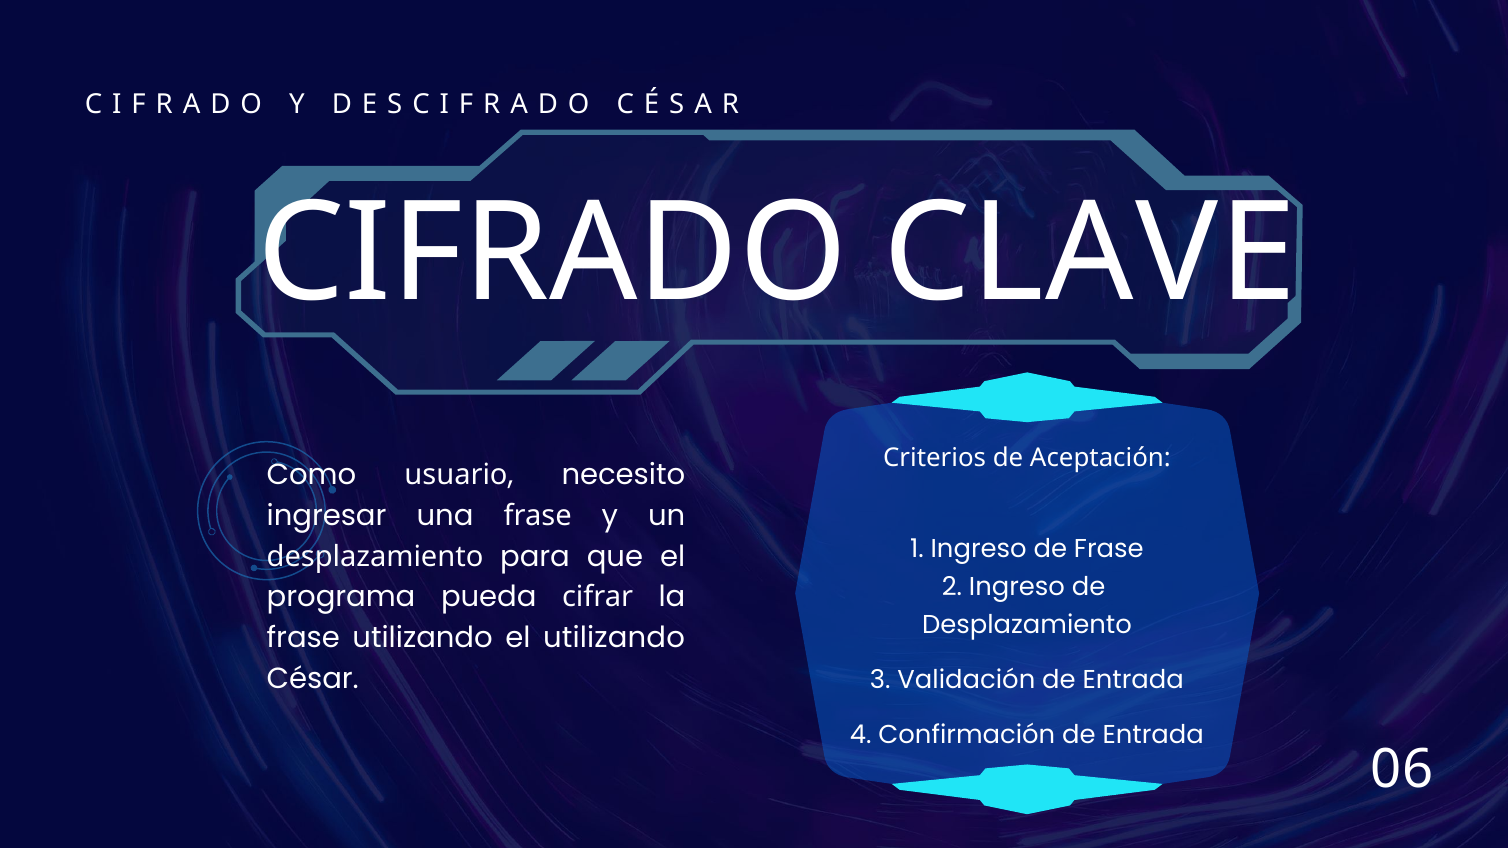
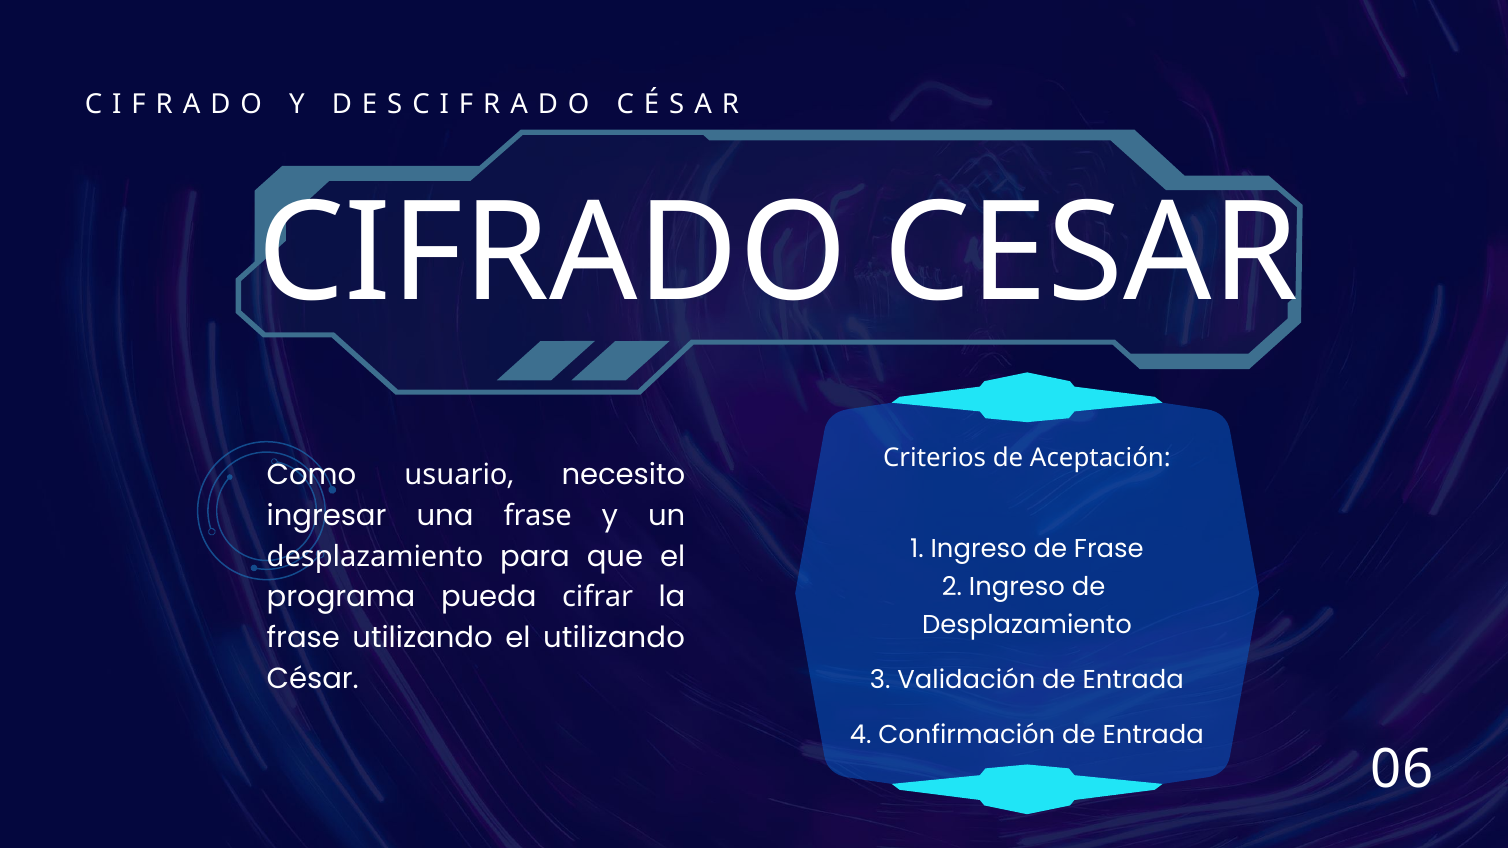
CLAVE: CLAVE -> CESAR (1091, 254)
